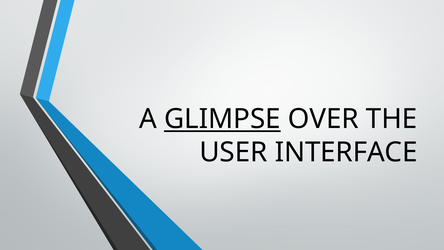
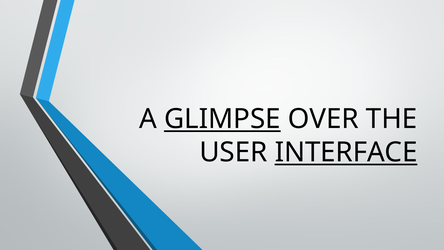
INTERFACE underline: none -> present (346, 152)
